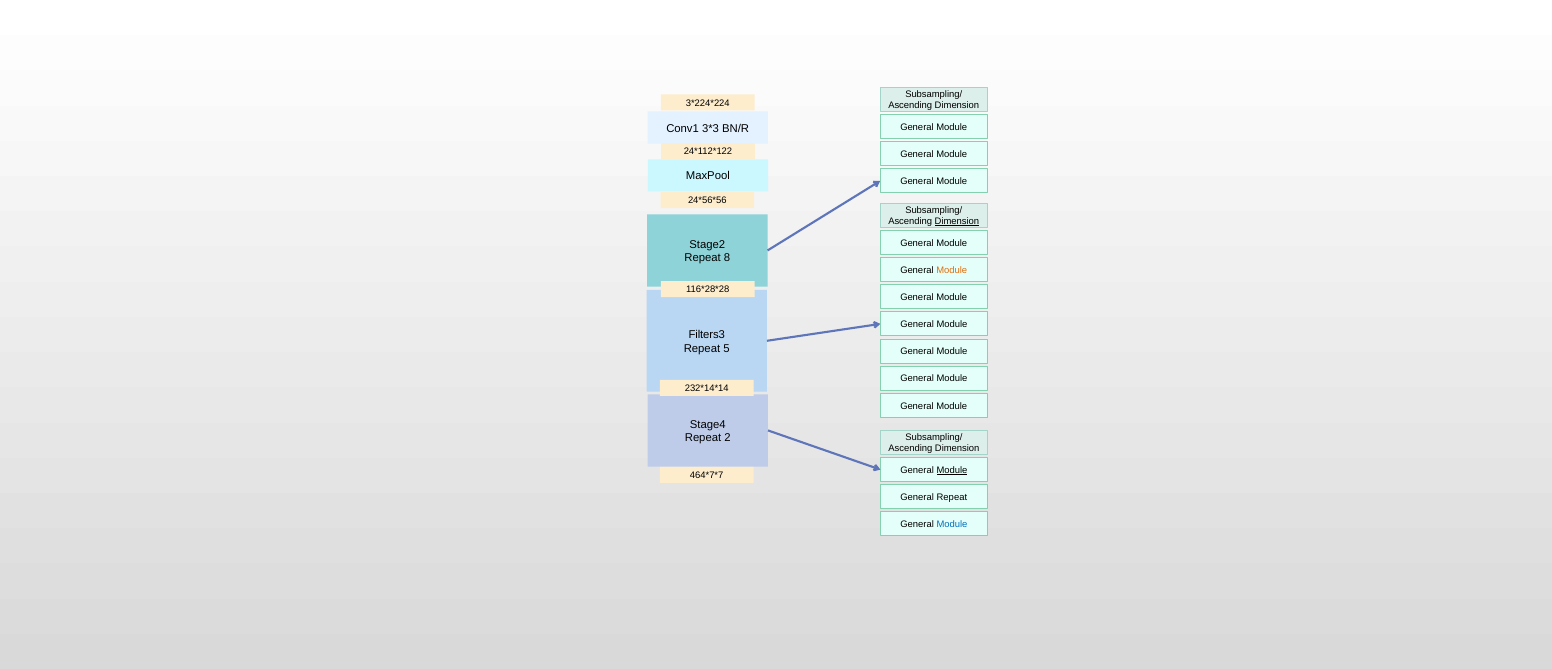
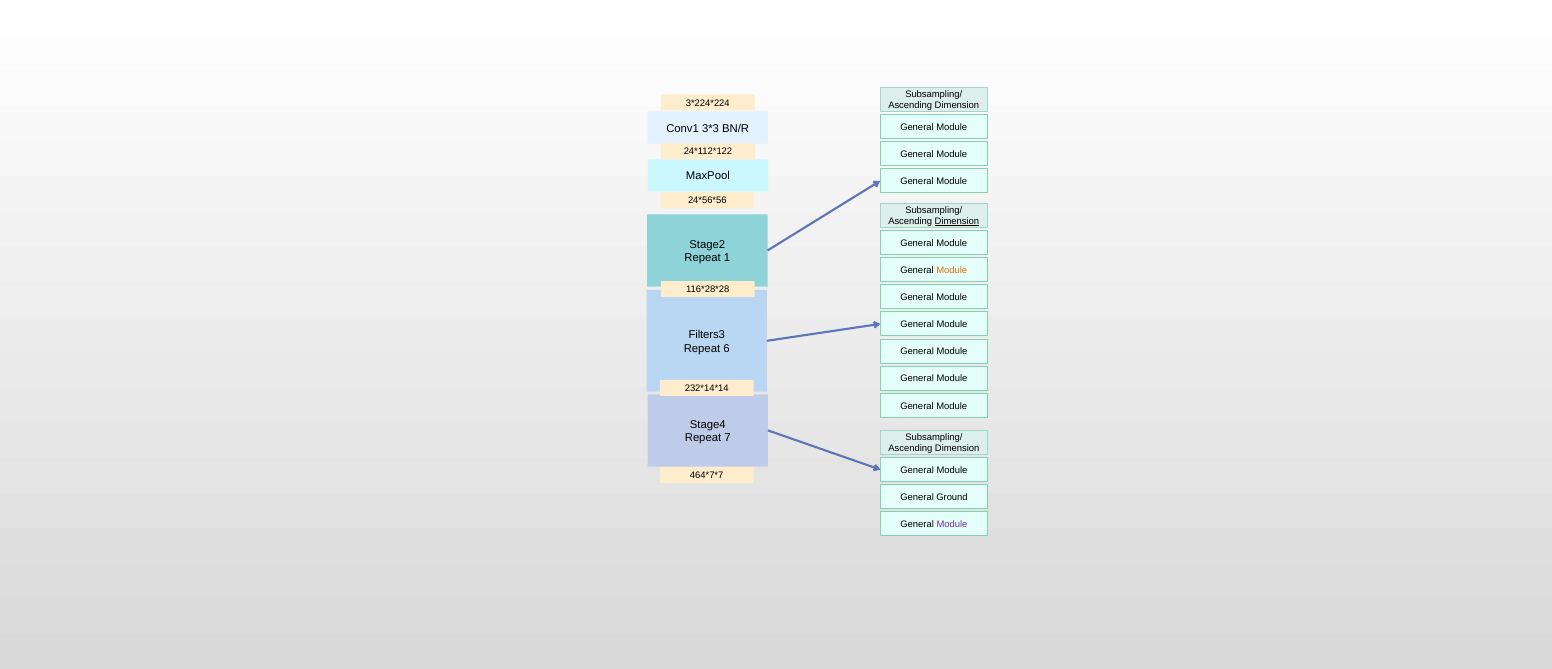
8: 8 -> 1 (727, 258)
5: 5 -> 6 (727, 348)
2: 2 -> 7 (728, 438)
Module underline: present -> none (952, 470)
General Repeat: Repeat -> Ground (952, 497)
Module colour: blue -> purple (952, 525)
